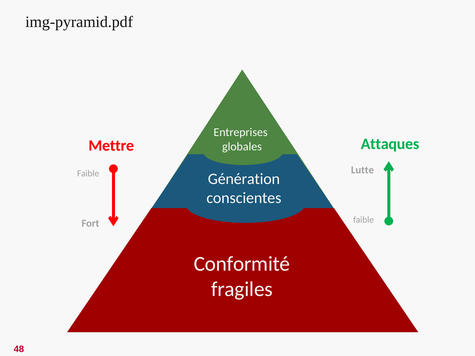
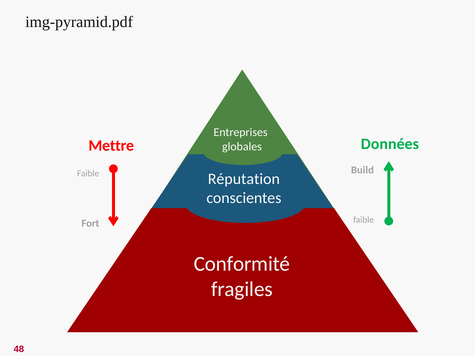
Attaques: Attaques -> Données (390, 144)
Lutte: Lutte -> Build (362, 170)
Génération: Génération -> Réputation (244, 179)
